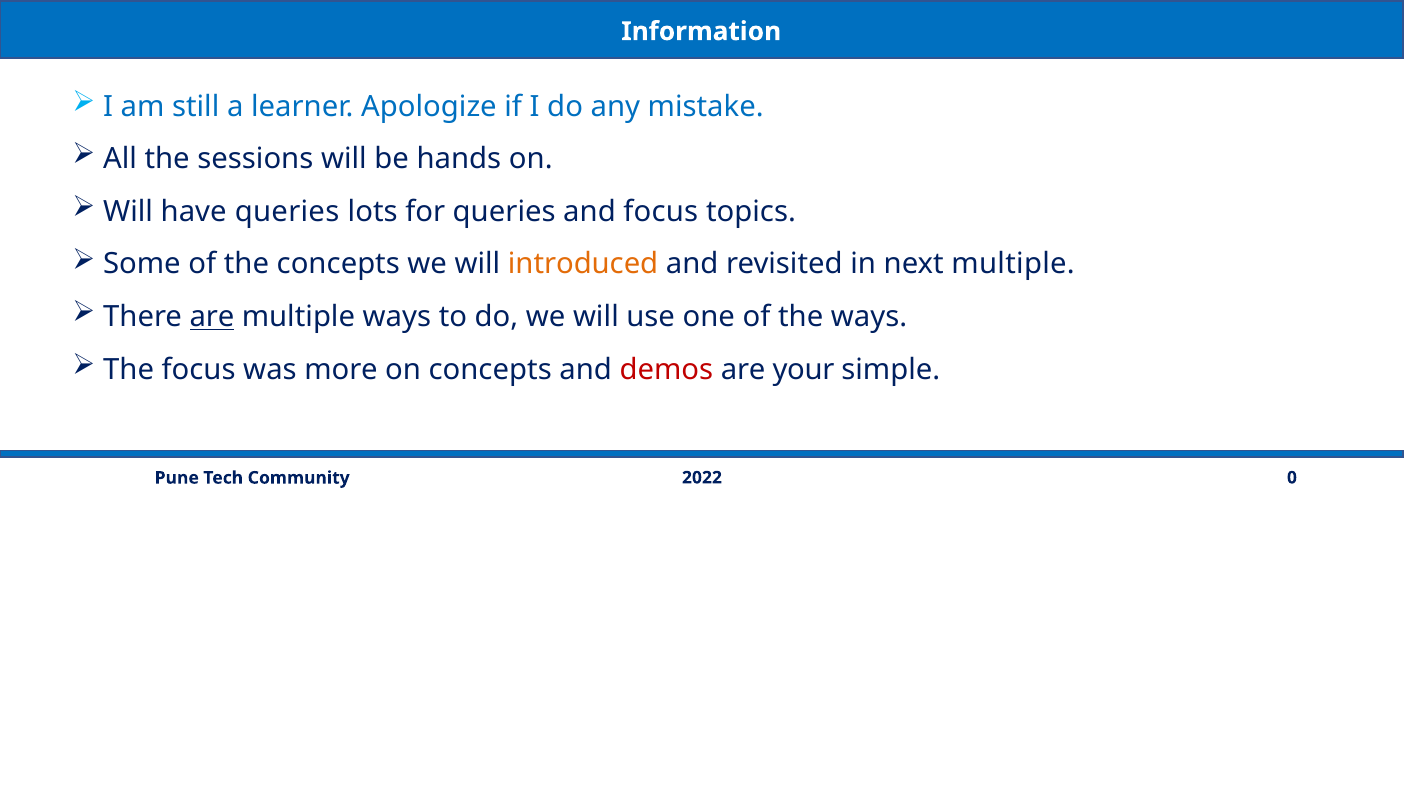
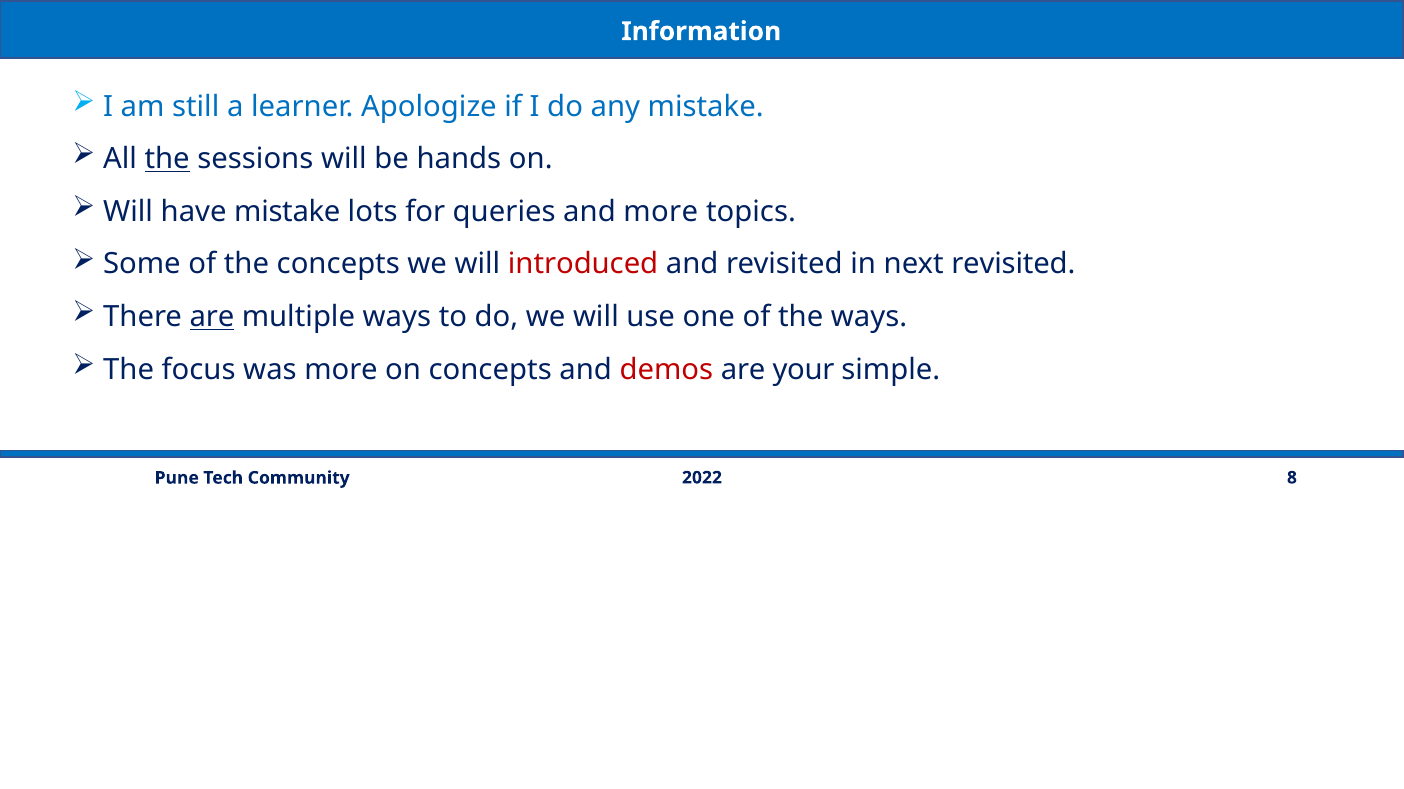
the underline: none -> present (167, 159)
have queries: queries -> mistake (287, 212)
and focus: focus -> more (661, 212)
introduced colour: orange -> red (583, 264)
next multiple: multiple -> revisited (1013, 264)
0: 0 -> 8 (1292, 478)
